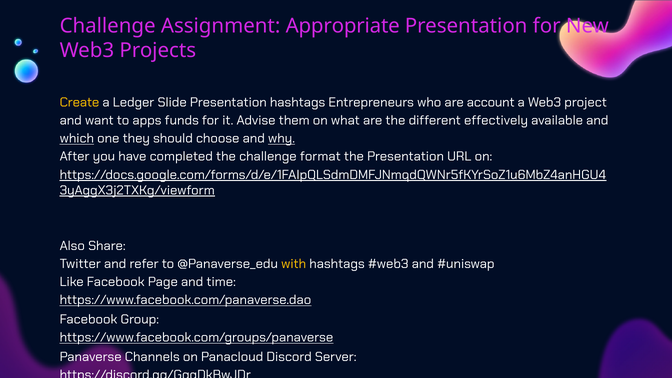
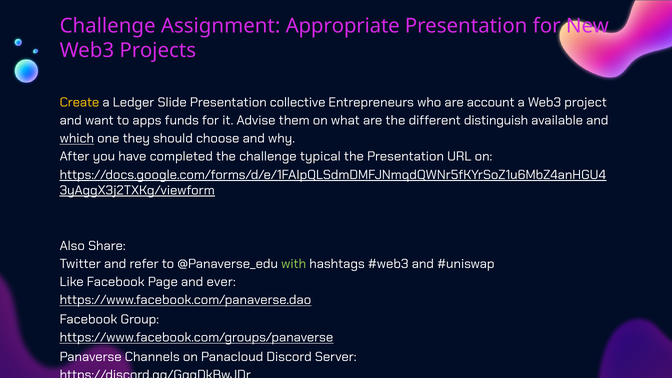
Presentation hashtags: hashtags -> collective (298, 102)
effectively: effectively -> distinguish (496, 121)
why underline: present -> none (282, 139)
format: format -> typical (320, 157)
with colour: yellow -> light green (294, 264)
time: time -> ever (221, 282)
